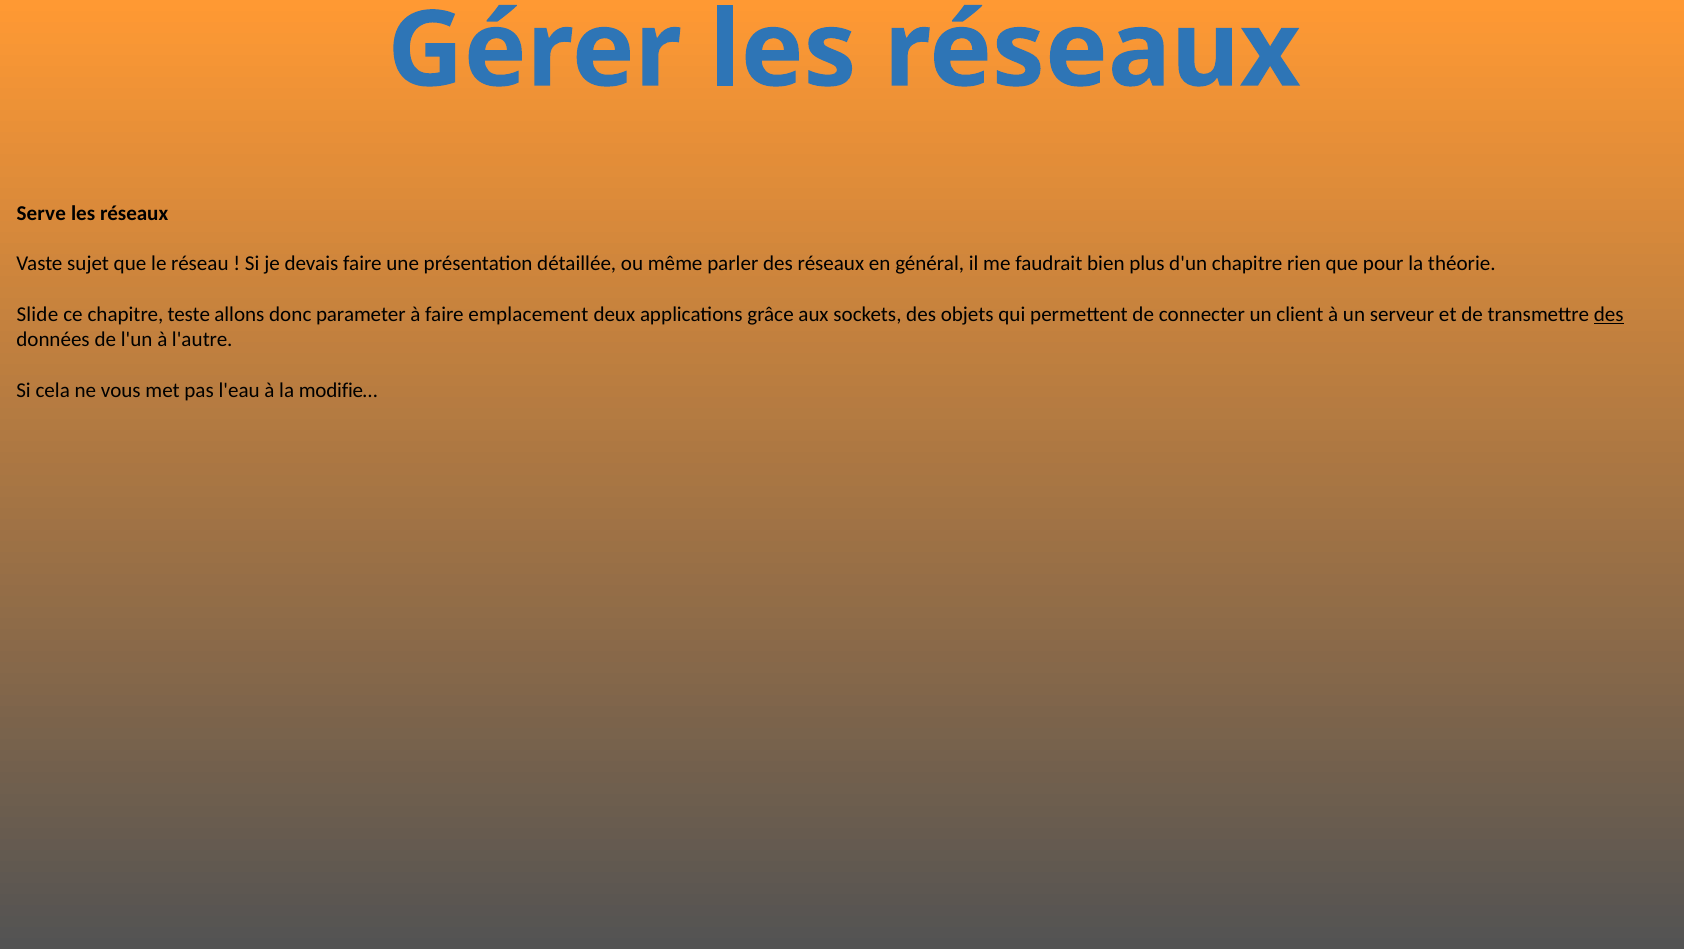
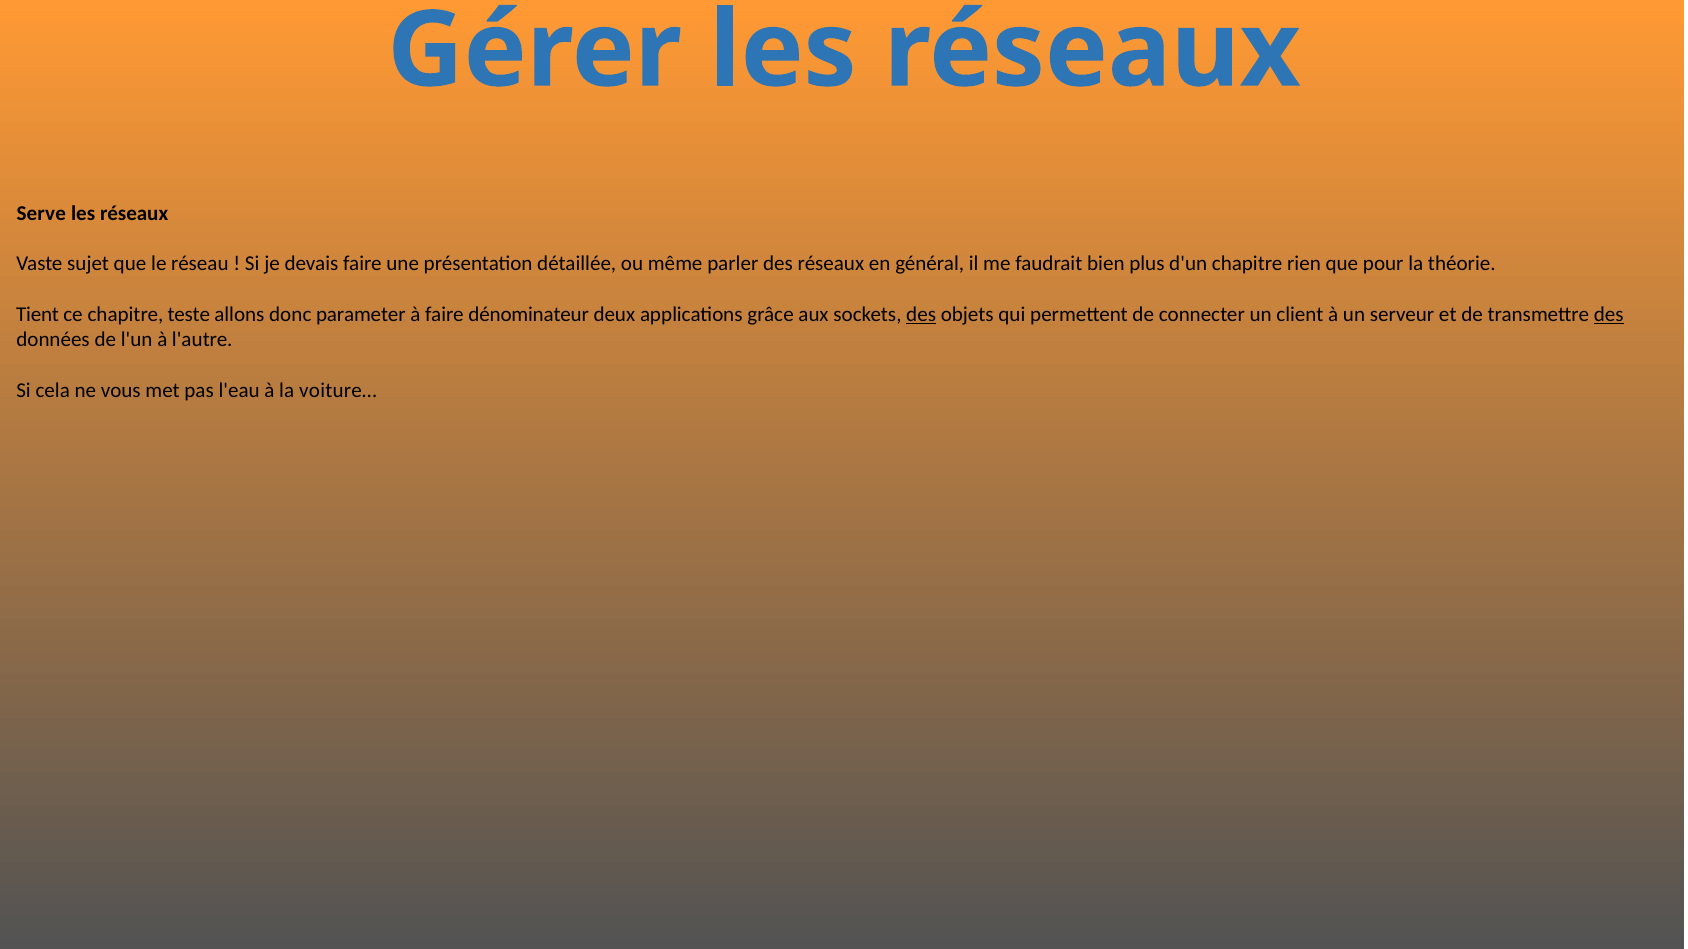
Slide: Slide -> Tient (38, 315)
emplacement: emplacement -> dénominateur (529, 315)
des underline: none -> present (921, 315)
modifie…: modifie… -> voiture… (338, 391)
